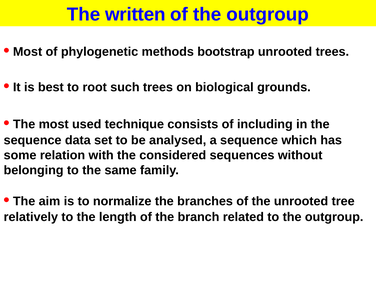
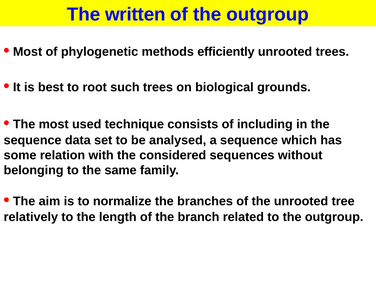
bootstrap: bootstrap -> efficiently (226, 52)
